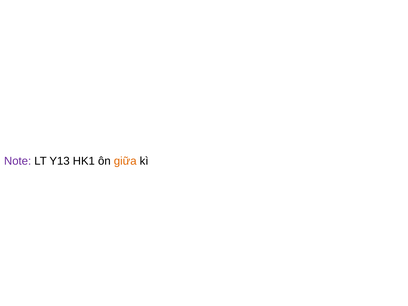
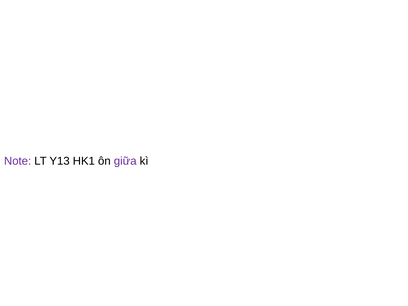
giữa colour: orange -> purple (125, 161)
